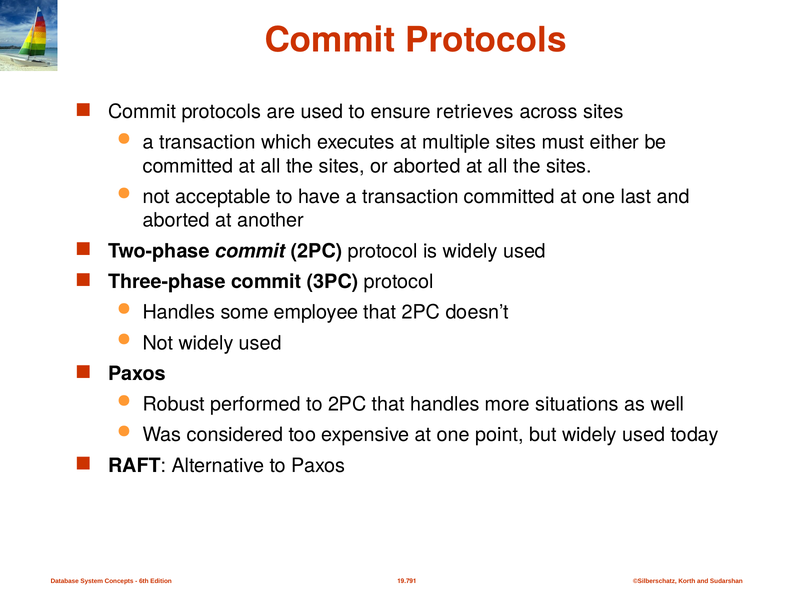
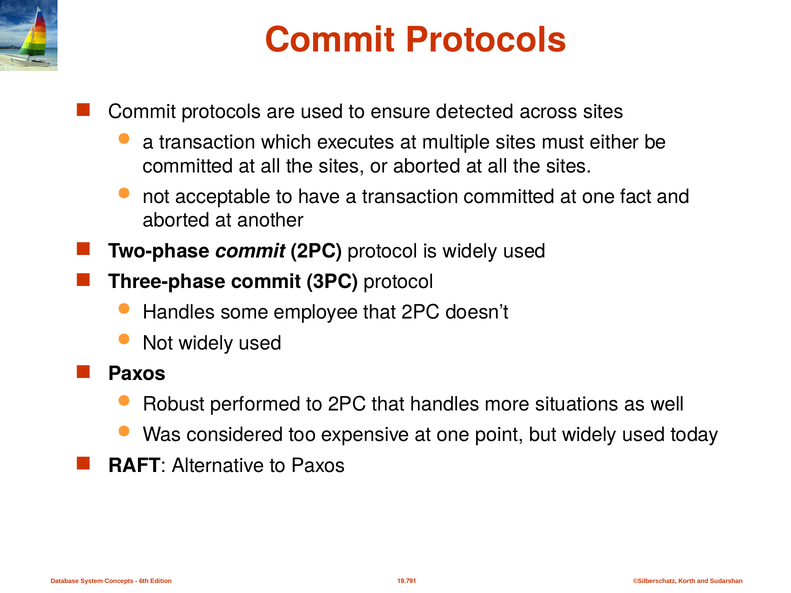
retrieves: retrieves -> detected (475, 112)
last: last -> fact (636, 197)
